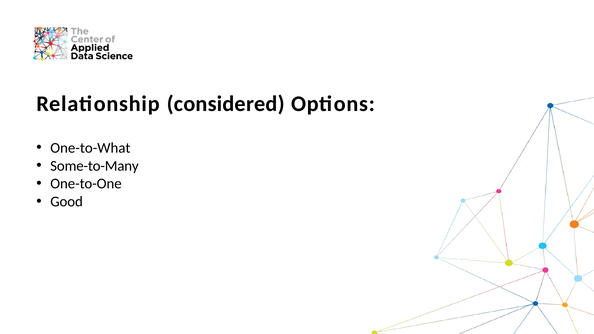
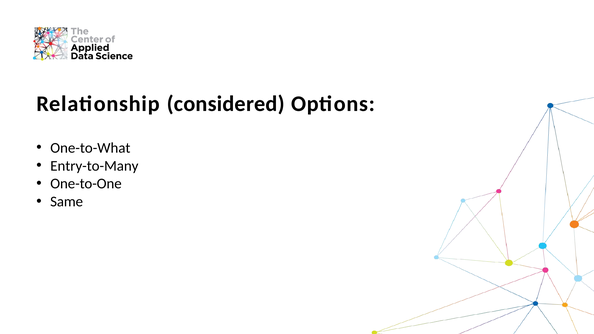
Some-to-Many: Some-to-Many -> Entry-to-Many (94, 166)
Good: Good -> Same (67, 202)
